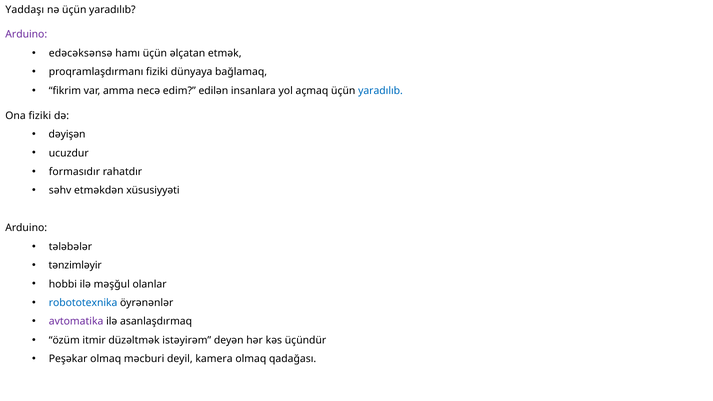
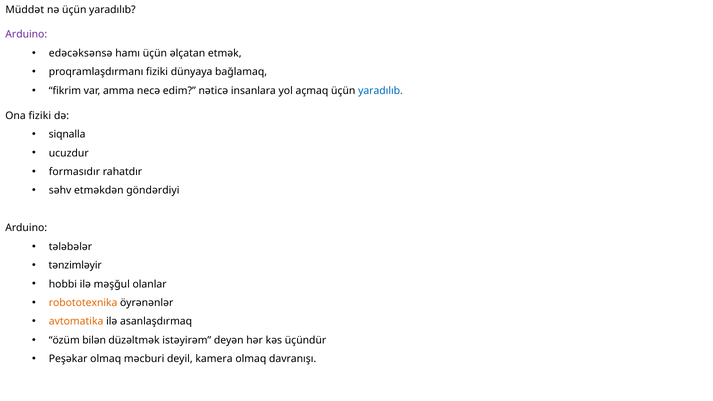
Yaddaşı: Yaddaşı -> Müddət (25, 10)
edilən: edilən -> nəticə (213, 91)
dəyişən: dəyişən -> siqnalla (67, 134)
xüsusiyyəti: xüsusiyyəti -> göndərdiyi (153, 191)
robototexnika colour: blue -> orange (83, 303)
avtomatika colour: purple -> orange (76, 322)
itmir: itmir -> bilən (94, 340)
qadağası: qadağası -> davranışı (293, 359)
